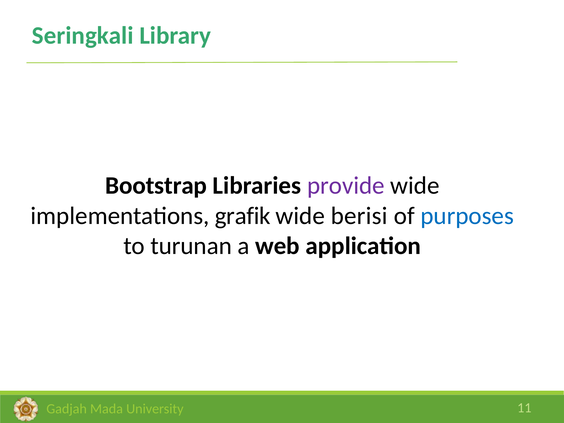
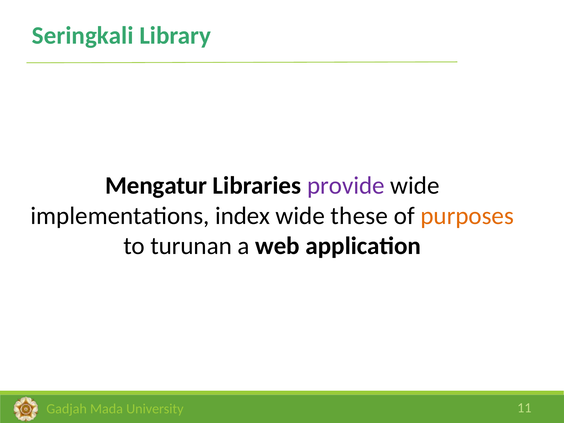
Bootstrap: Bootstrap -> Mengatur (156, 186)
grafik: grafik -> index (243, 216)
berisi: berisi -> these (359, 216)
purposes colour: blue -> orange (467, 216)
